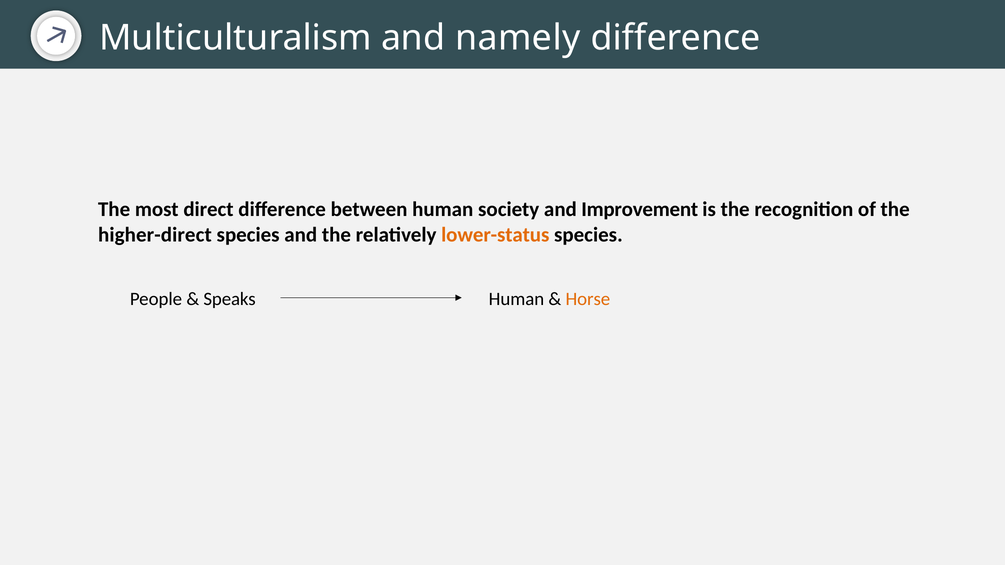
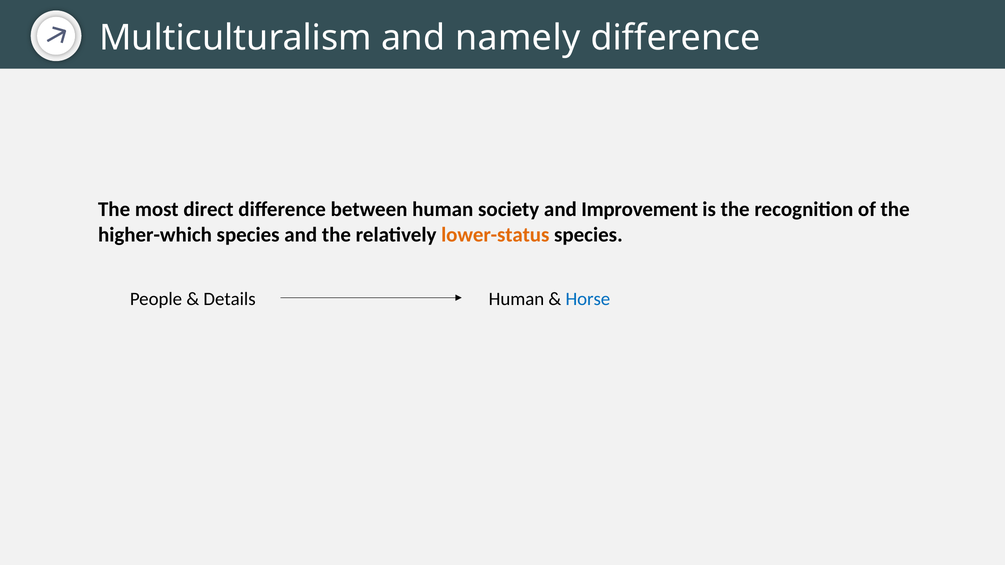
higher-direct: higher-direct -> higher-which (155, 235)
Speaks: Speaks -> Details (230, 299)
Horse colour: orange -> blue (588, 299)
